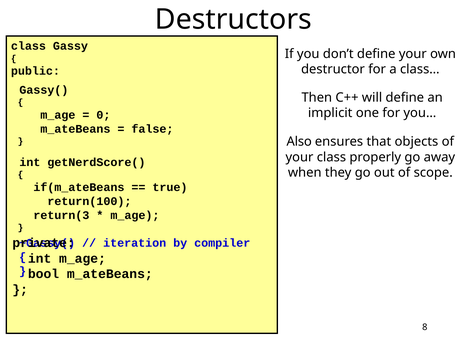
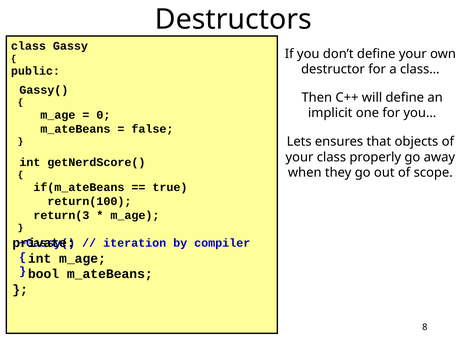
Also: Also -> Lets (299, 142)
